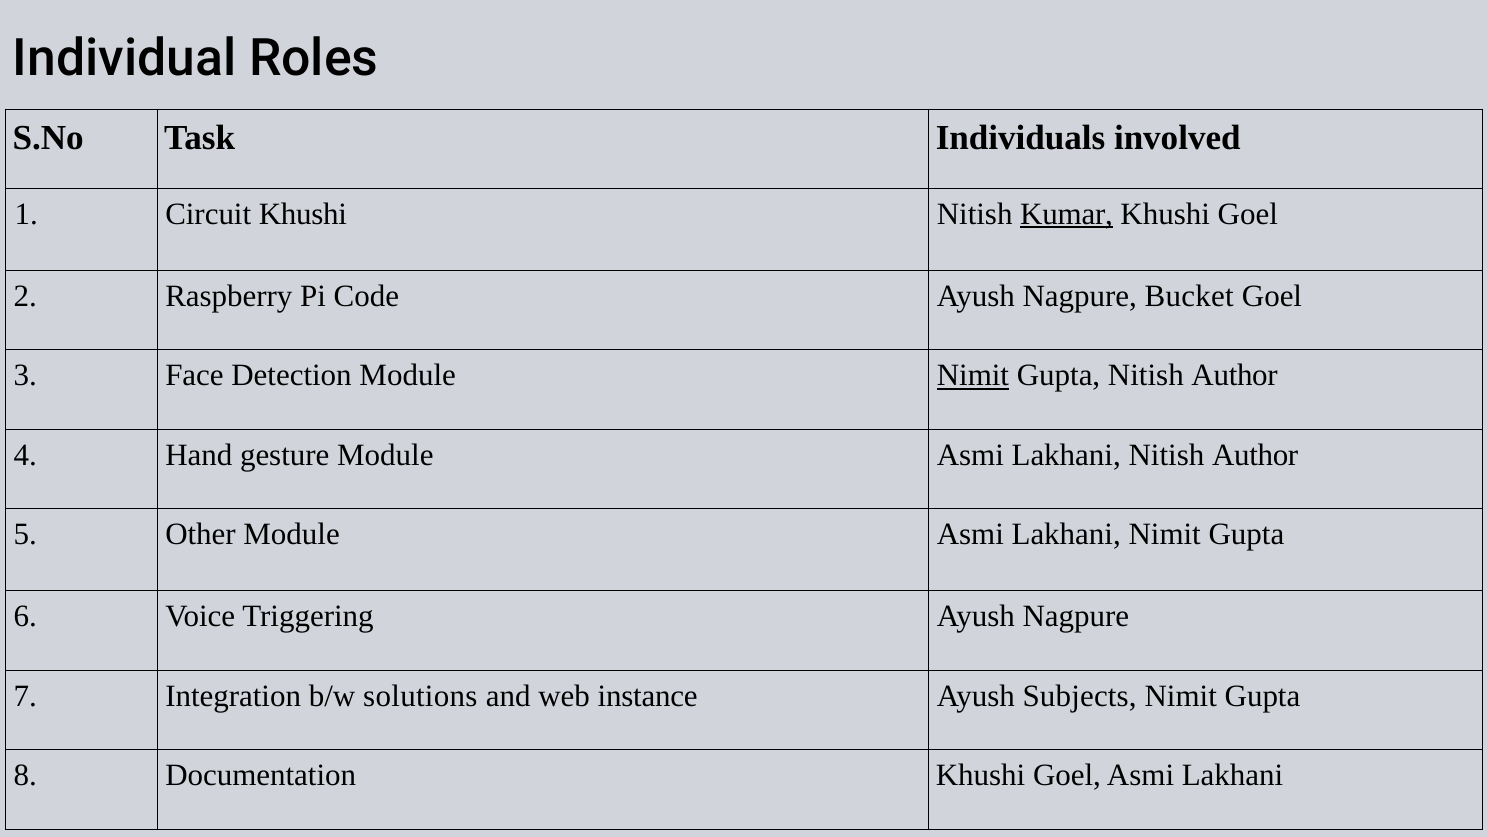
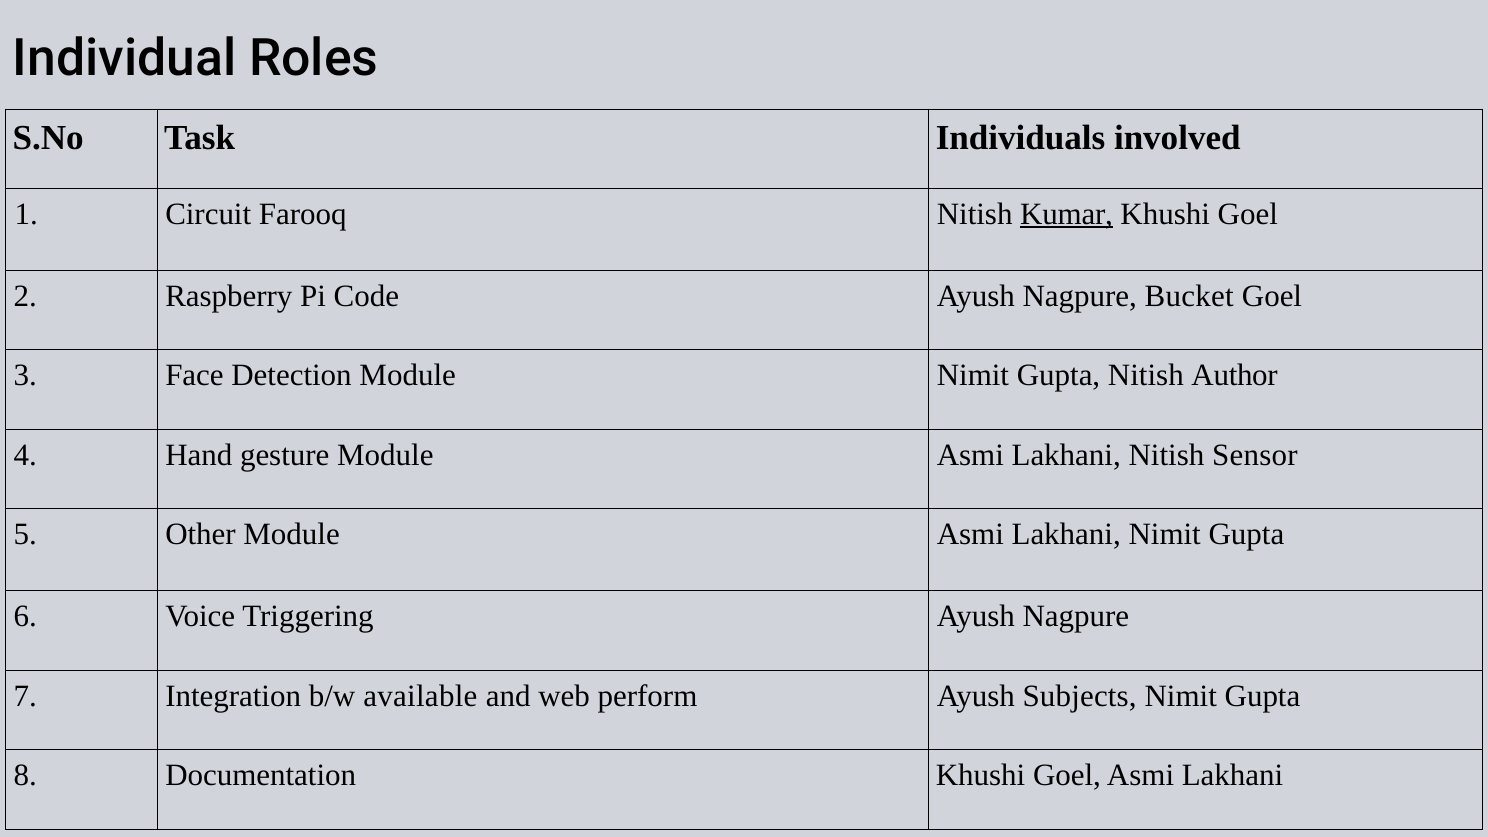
Circuit Khushi: Khushi -> Farooq (303, 214)
Nimit underline: present -> none (973, 375)
Lakhani Nitish Author: Author -> Sensor (1255, 455)
solutions: solutions -> available (420, 696)
instance: instance -> perform (648, 696)
